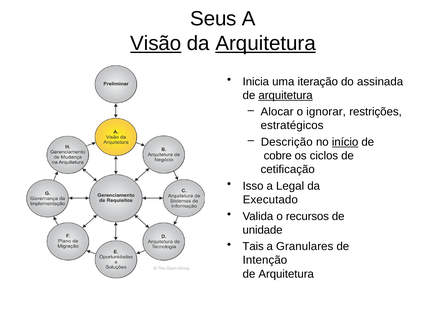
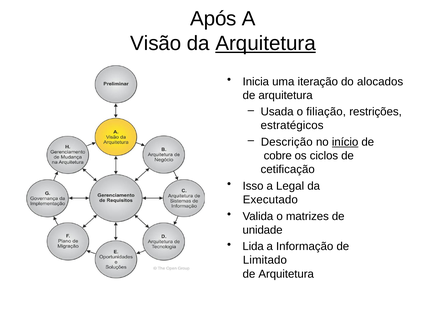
Seus: Seus -> Após (213, 19)
Visão underline: present -> none (156, 43)
assinada: assinada -> alocados (380, 81)
arquitetura underline: present -> none (286, 95)
Alocar: Alocar -> Usada (277, 112)
ignorar: ignorar -> filiação (326, 112)
recursos: recursos -> matrizes (307, 216)
Tais: Tais -> Lida (253, 246)
Granulares: Granulares -> Informação (305, 246)
Intenção: Intenção -> Limitado (265, 260)
